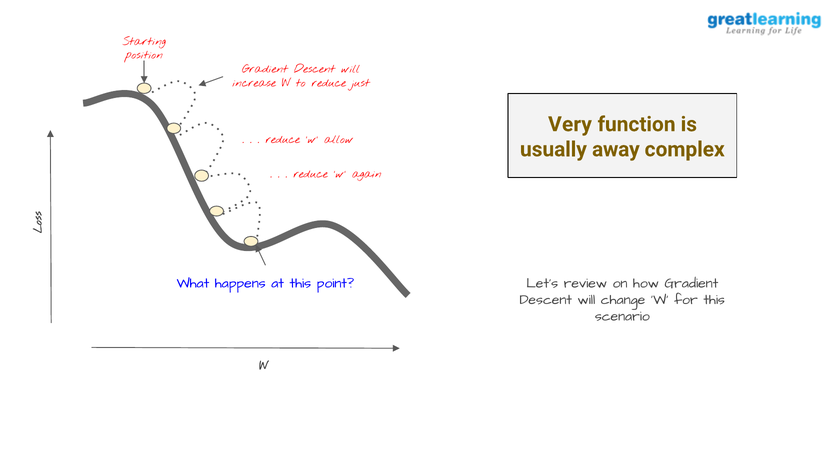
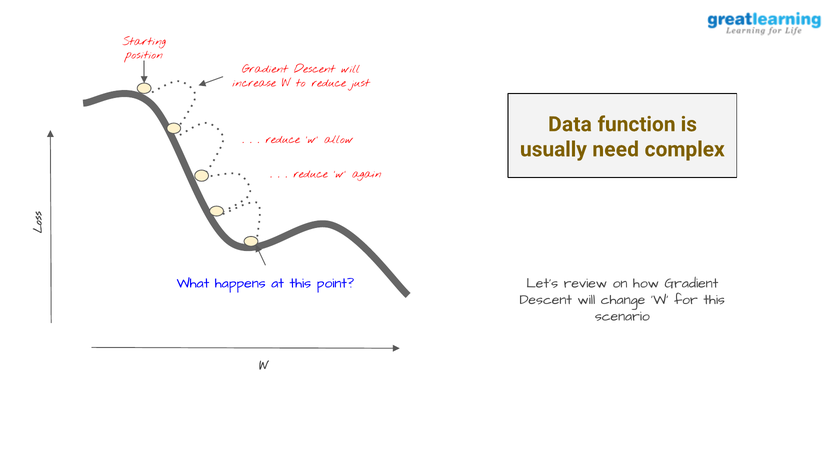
Very: Very -> Data (570, 124)
away: away -> need (616, 149)
